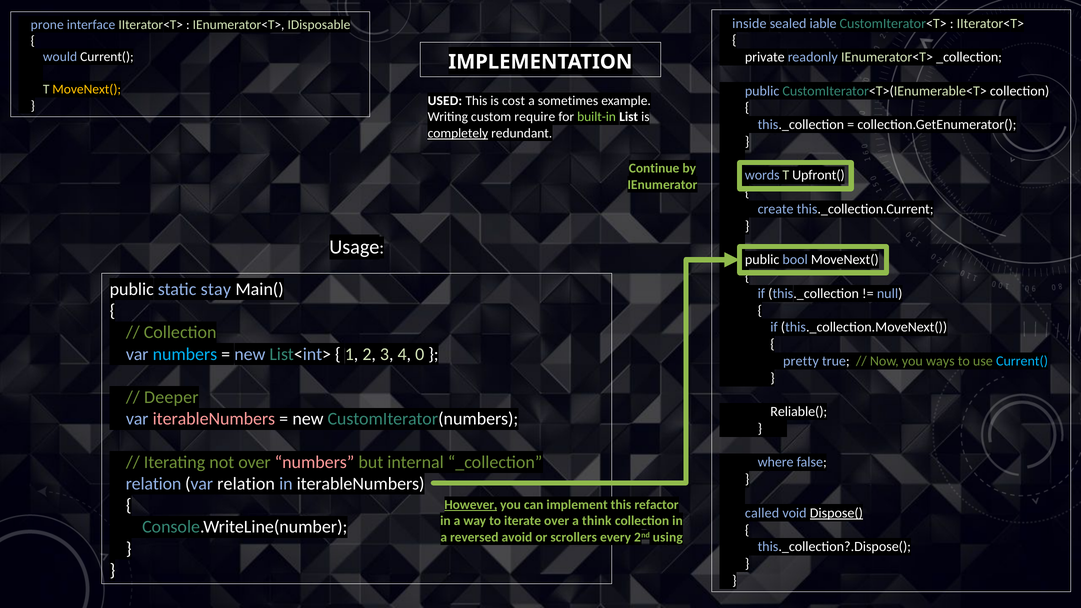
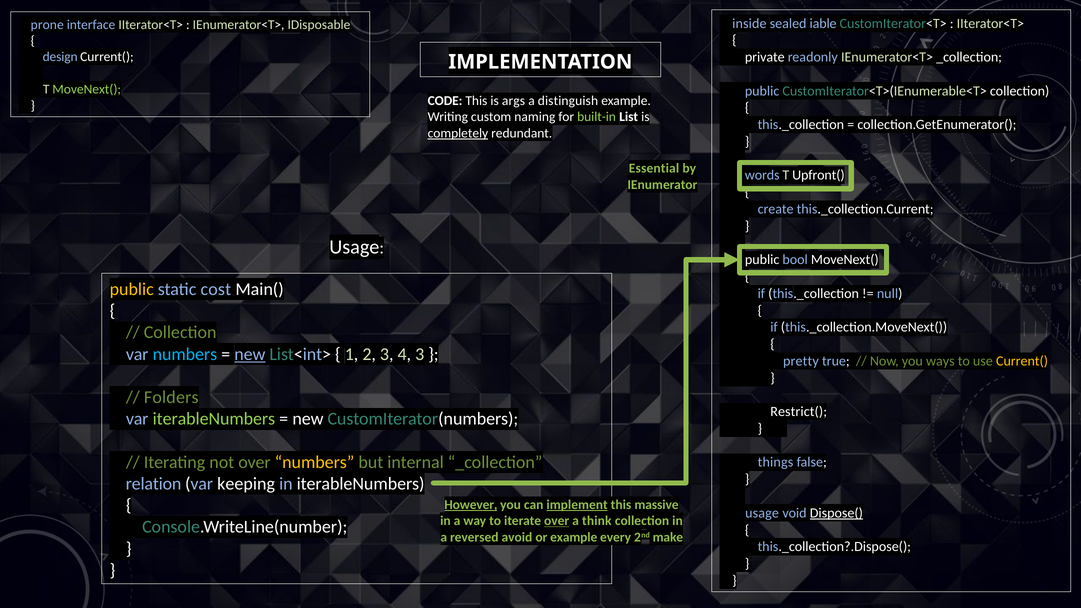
would: would -> design (60, 57)
MoveNext( colour: yellow -> light green (87, 89)
USED: USED -> CODE (445, 101)
cost: cost -> args (514, 101)
sometimes: sometimes -> distinguish (568, 101)
require: require -> naming (535, 117)
Continue: Continue -> Essential (654, 168)
public colour: white -> yellow (132, 289)
stay: stay -> cost (216, 289)
new underline: none -> present (250, 354)
4 0: 0 -> 3 (420, 354)
Current( colour: light blue -> yellow (1022, 361)
Deeper: Deeper -> Folders (171, 397)
Reliable(: Reliable( -> Restrict( (799, 412)
iterableNumbers colour: pink -> light green (214, 419)
numbers colour: pink -> yellow (315, 462)
where: where -> things (775, 462)
var relation: relation -> keeping (246, 484)
implement underline: none -> present (577, 505)
refactor: refactor -> massive (657, 505)
called: called -> usage (762, 513)
over underline: none -> present (557, 521)
or scrollers: scrollers -> example (574, 537)
using: using -> make (668, 537)
